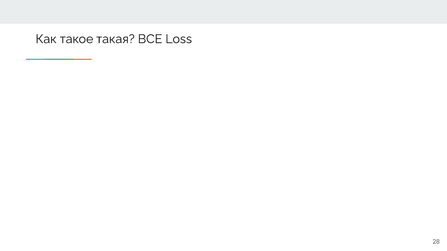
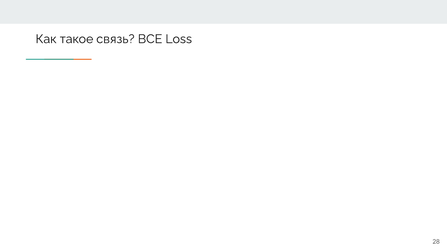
такая: такая -> связь (115, 39)
